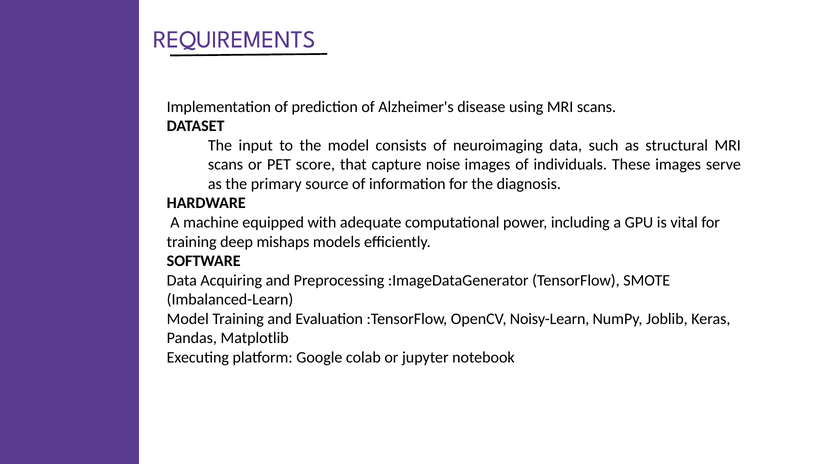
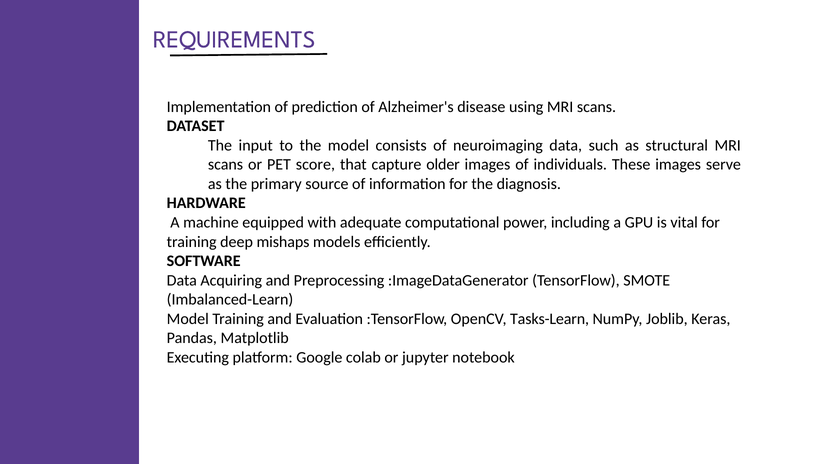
noise: noise -> older (443, 165)
Noisy-Learn: Noisy-Learn -> Tasks-Learn (550, 318)
